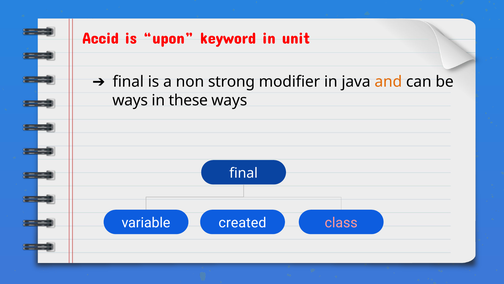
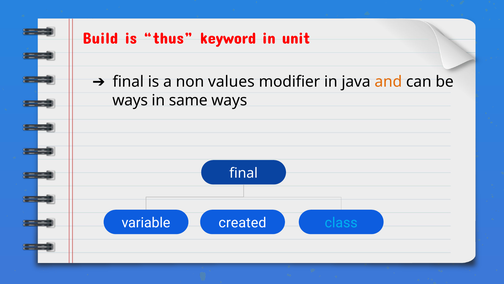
Accid: Accid -> Build (100, 38)
upon: upon -> thus (168, 38)
strong: strong -> values (231, 82)
these: these -> same (188, 100)
class colour: pink -> light blue (341, 223)
